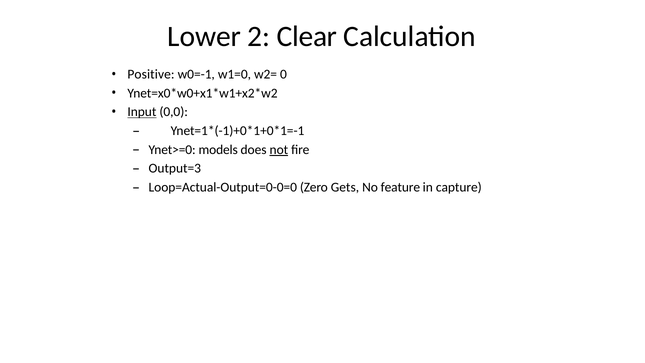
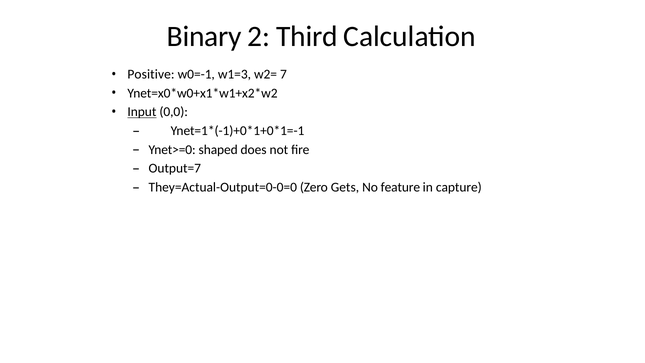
Lower: Lower -> Binary (204, 36)
Clear: Clear -> Third (307, 36)
w1=0: w1=0 -> w1=3 (234, 74)
0: 0 -> 7 (283, 74)
models: models -> shaped (218, 150)
not underline: present -> none (279, 150)
Output=3: Output=3 -> Output=7 (175, 168)
Loop=Actual-Output=0-0=0: Loop=Actual-Output=0-0=0 -> They=Actual-Output=0-0=0 (223, 187)
